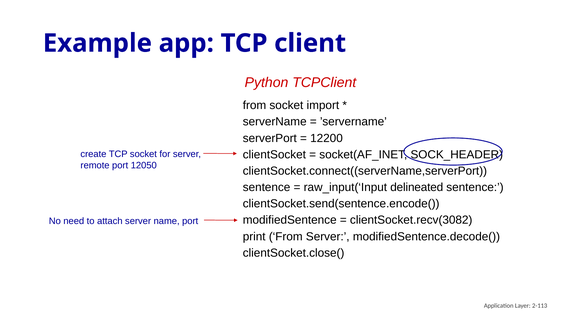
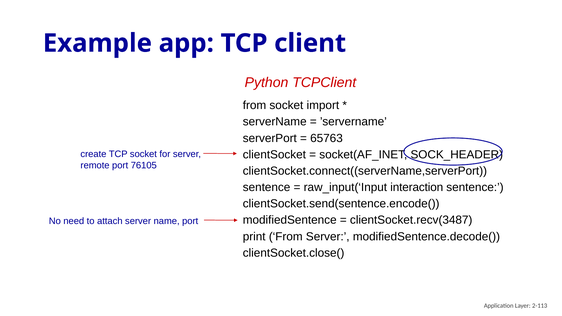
12200: 12200 -> 65763 (326, 138)
12050: 12050 -> 76105 (144, 166)
delineated: delineated -> interaction (417, 187)
clientSocket.recv(3082: clientSocket.recv(3082 -> clientSocket.recv(3487 (411, 220)
